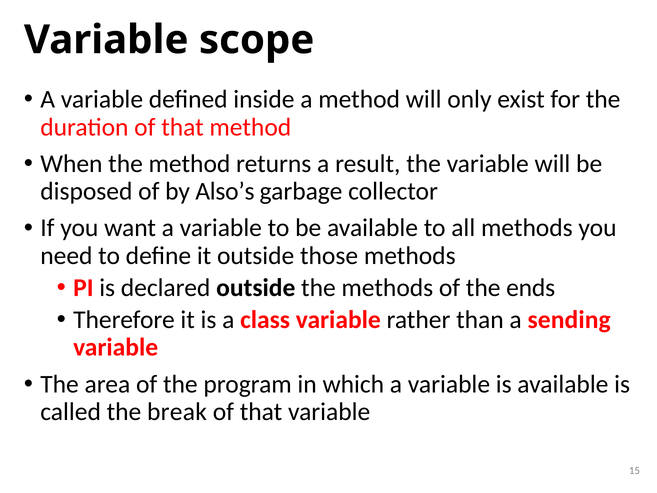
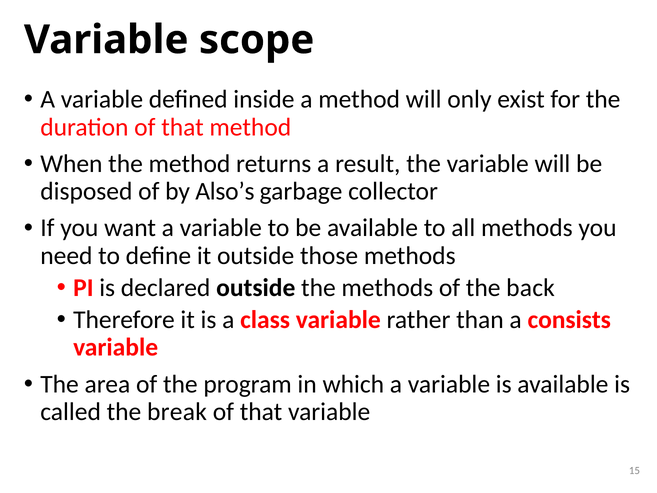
ends: ends -> back (531, 288)
sending: sending -> consists (569, 320)
